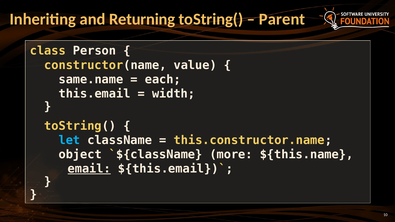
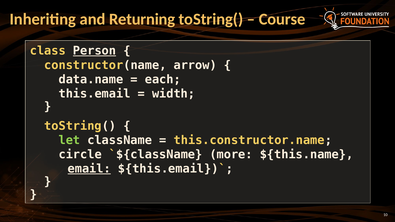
Parent: Parent -> Course (282, 19)
Person underline: none -> present (95, 51)
value: value -> arrow (195, 65)
same.name: same.name -> data.name (91, 79)
let colour: light blue -> light green (69, 140)
object: object -> circle (80, 155)
